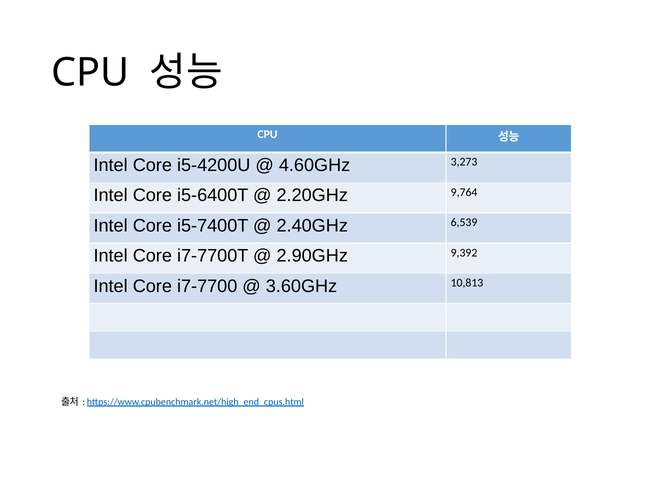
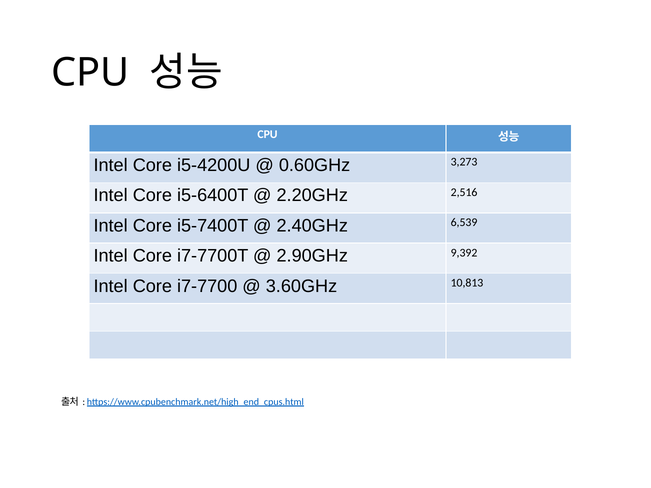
4.60GHz: 4.60GHz -> 0.60GHz (315, 165)
9,764: 9,764 -> 2,516 (464, 192)
